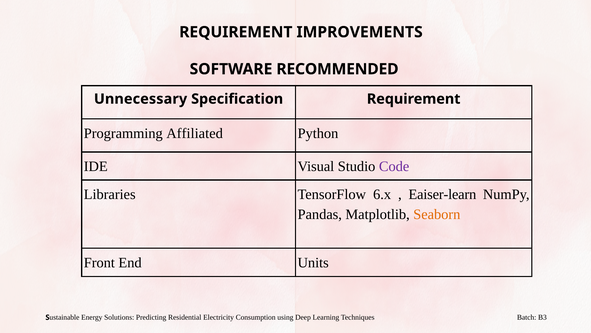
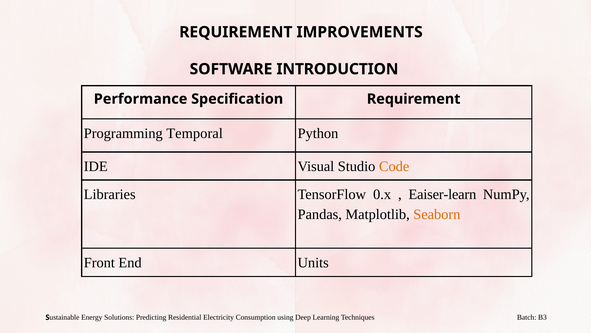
RECOMMENDED: RECOMMENDED -> INTRODUCTION (337, 69)
Unnecessary: Unnecessary -> Performance (141, 99)
Affiliated: Affiliated -> Temporal (195, 133)
Code colour: purple -> orange (394, 166)
6.x: 6.x -> 0.x (382, 194)
